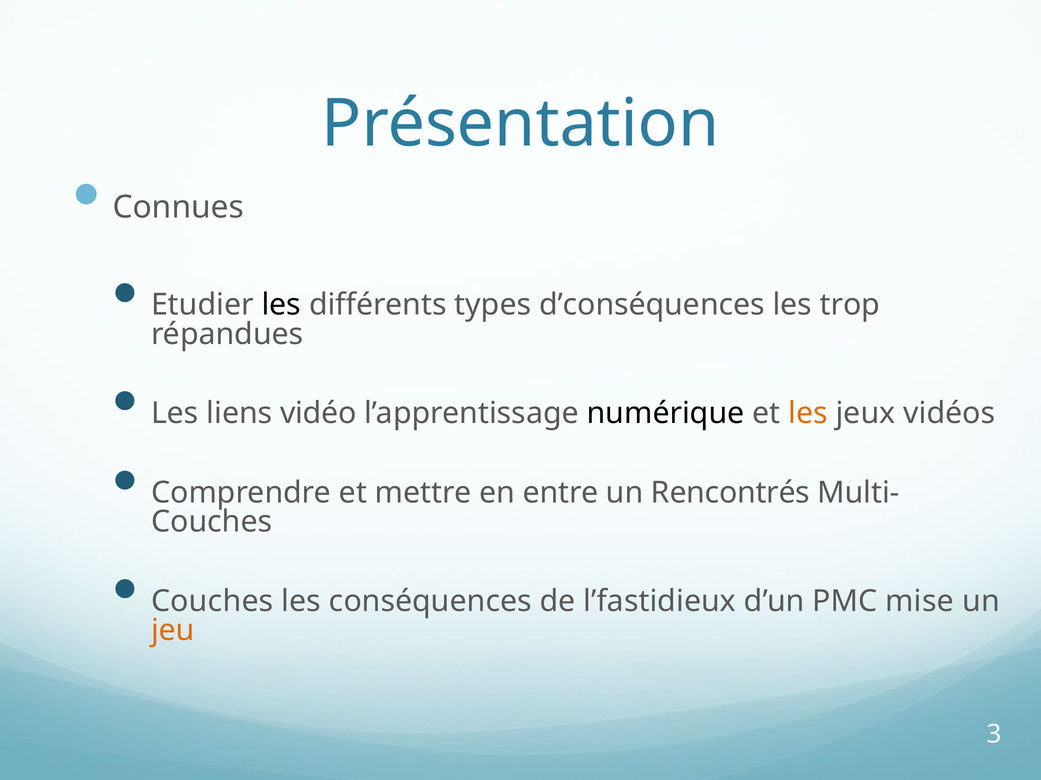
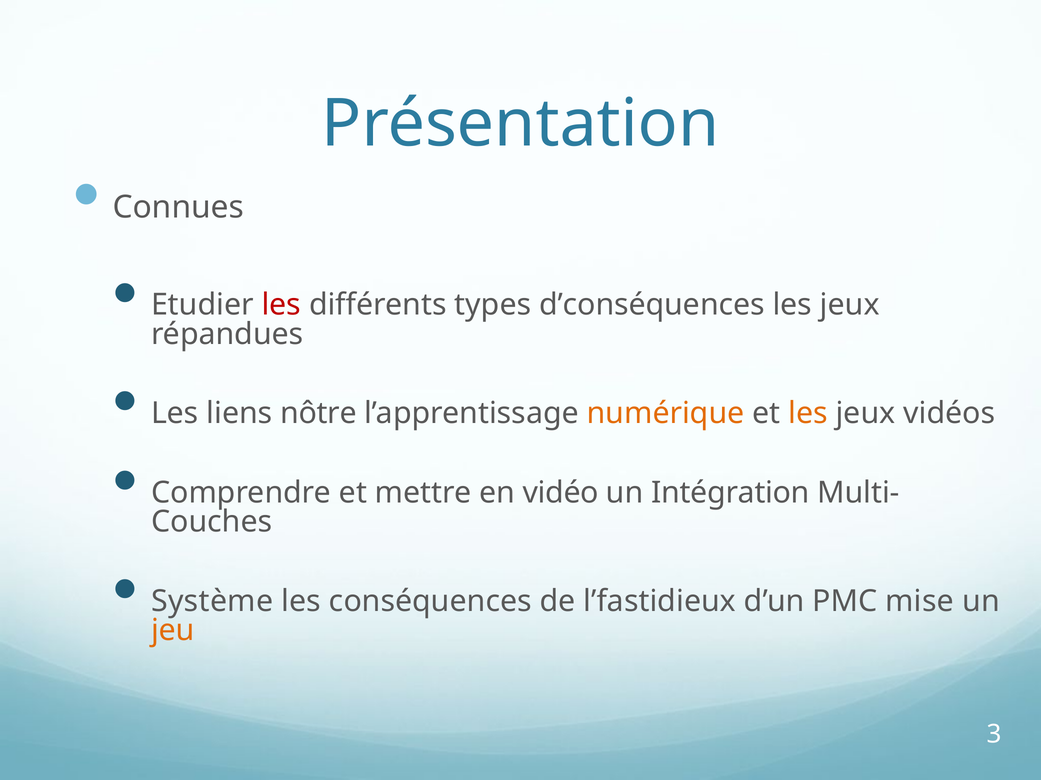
les colour: black -> red (281, 305)
trop: trop -> jeux (850, 305)
vidéo: vidéo -> nôtre (318, 414)
numérique colour: black -> orange (666, 414)
entre: entre -> vidéo (561, 493)
Rencontrés: Rencontrés -> Intégration (730, 493)
Couches: Couches -> Système (212, 602)
